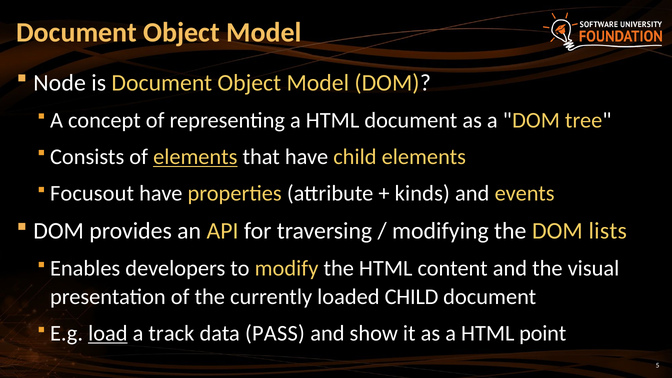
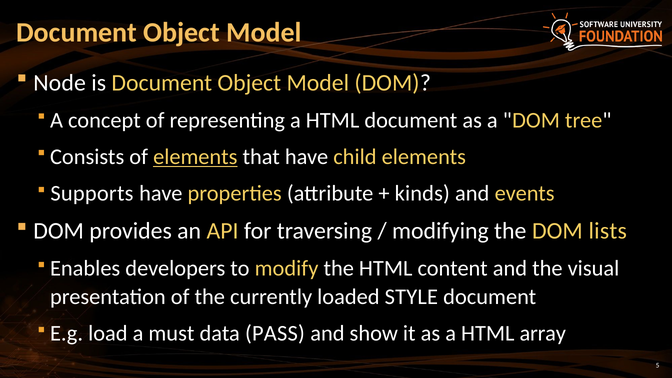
Focusout: Focusout -> Supports (92, 194)
loaded CHILD: CHILD -> STYLE (411, 297)
load underline: present -> none (108, 333)
track: track -> must (171, 333)
point: point -> array (543, 333)
